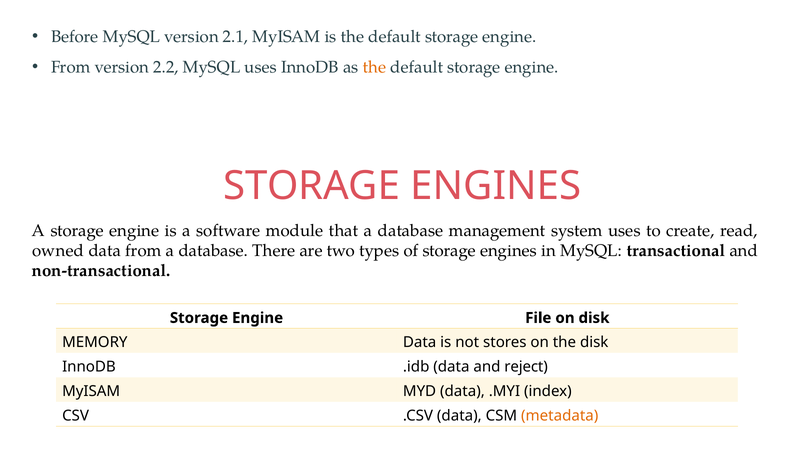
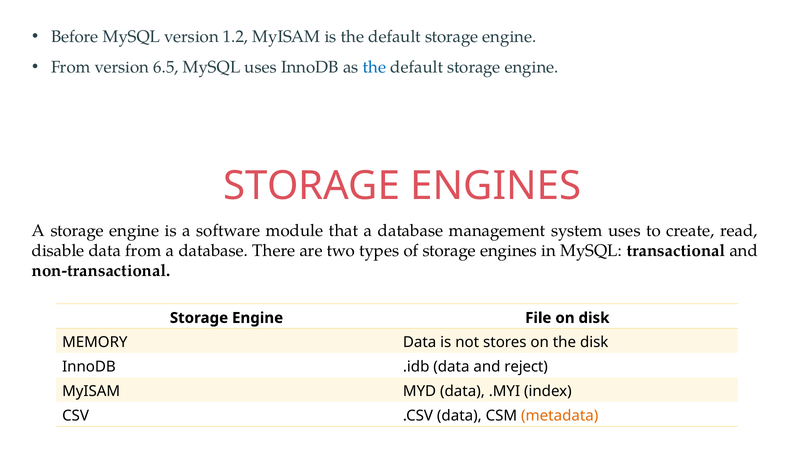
2.1: 2.1 -> 1.2 (236, 37)
2.2: 2.2 -> 6.5 (166, 67)
the colour: orange -> blue (374, 67)
owned: owned -> disable (58, 251)
